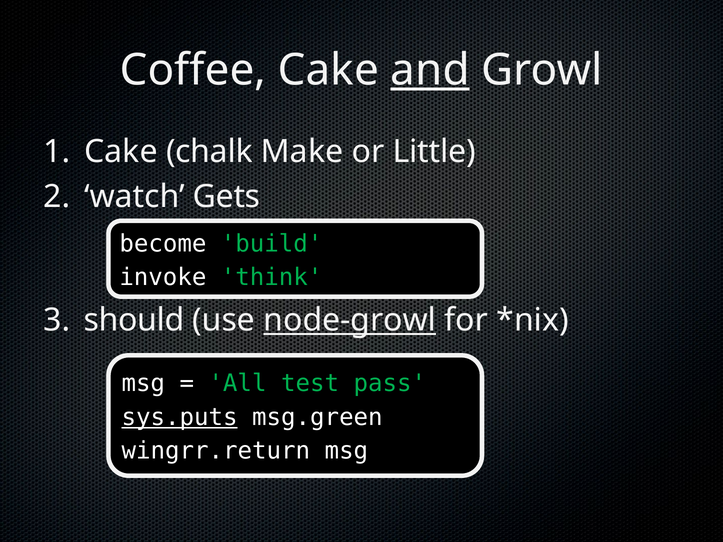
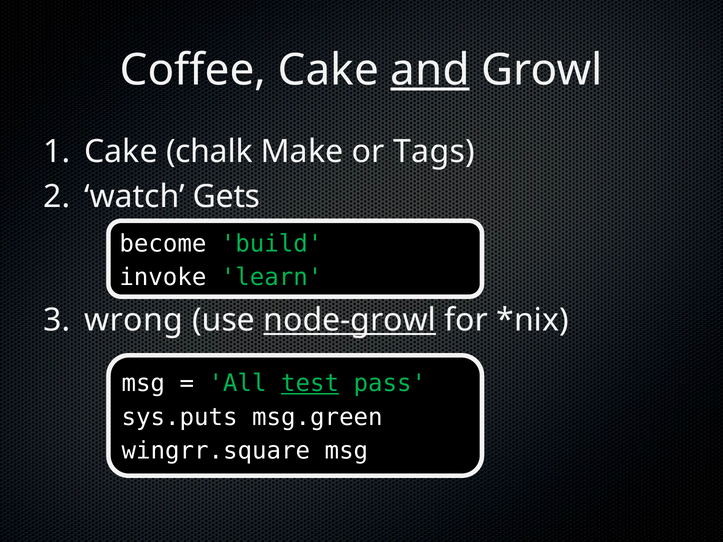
Little: Little -> Tags (434, 152)
think: think -> learn (272, 277)
should: should -> wrong (134, 320)
test underline: none -> present (310, 384)
sys.puts underline: present -> none (180, 417)
wingrr.return: wingrr.return -> wingrr.square (216, 451)
